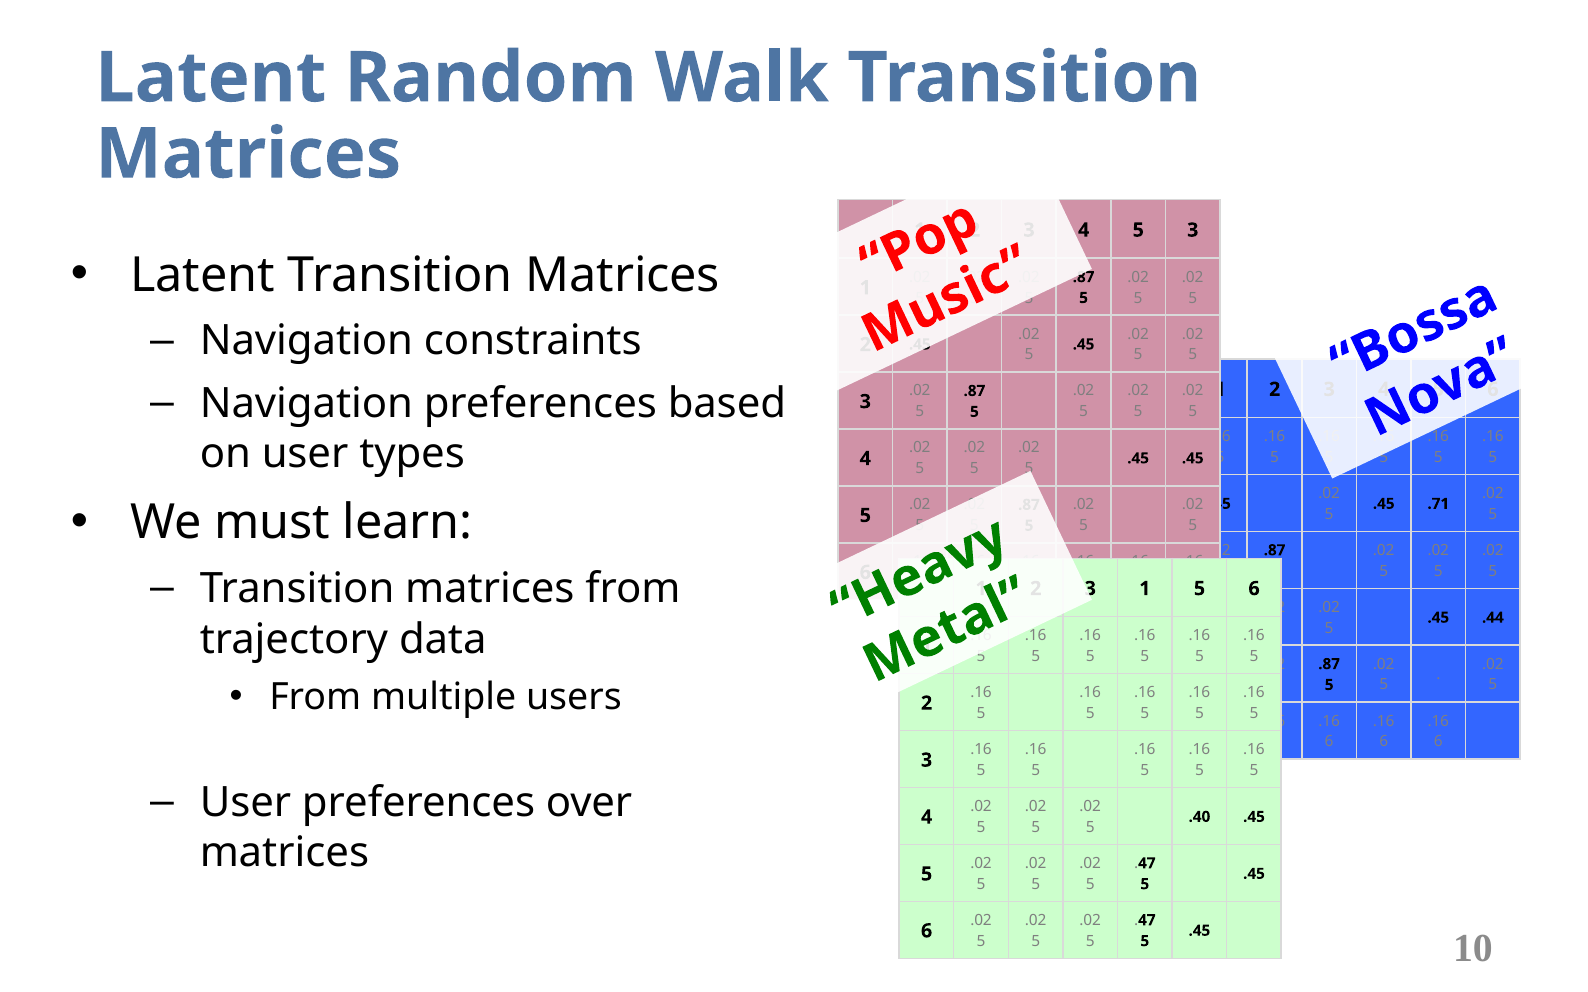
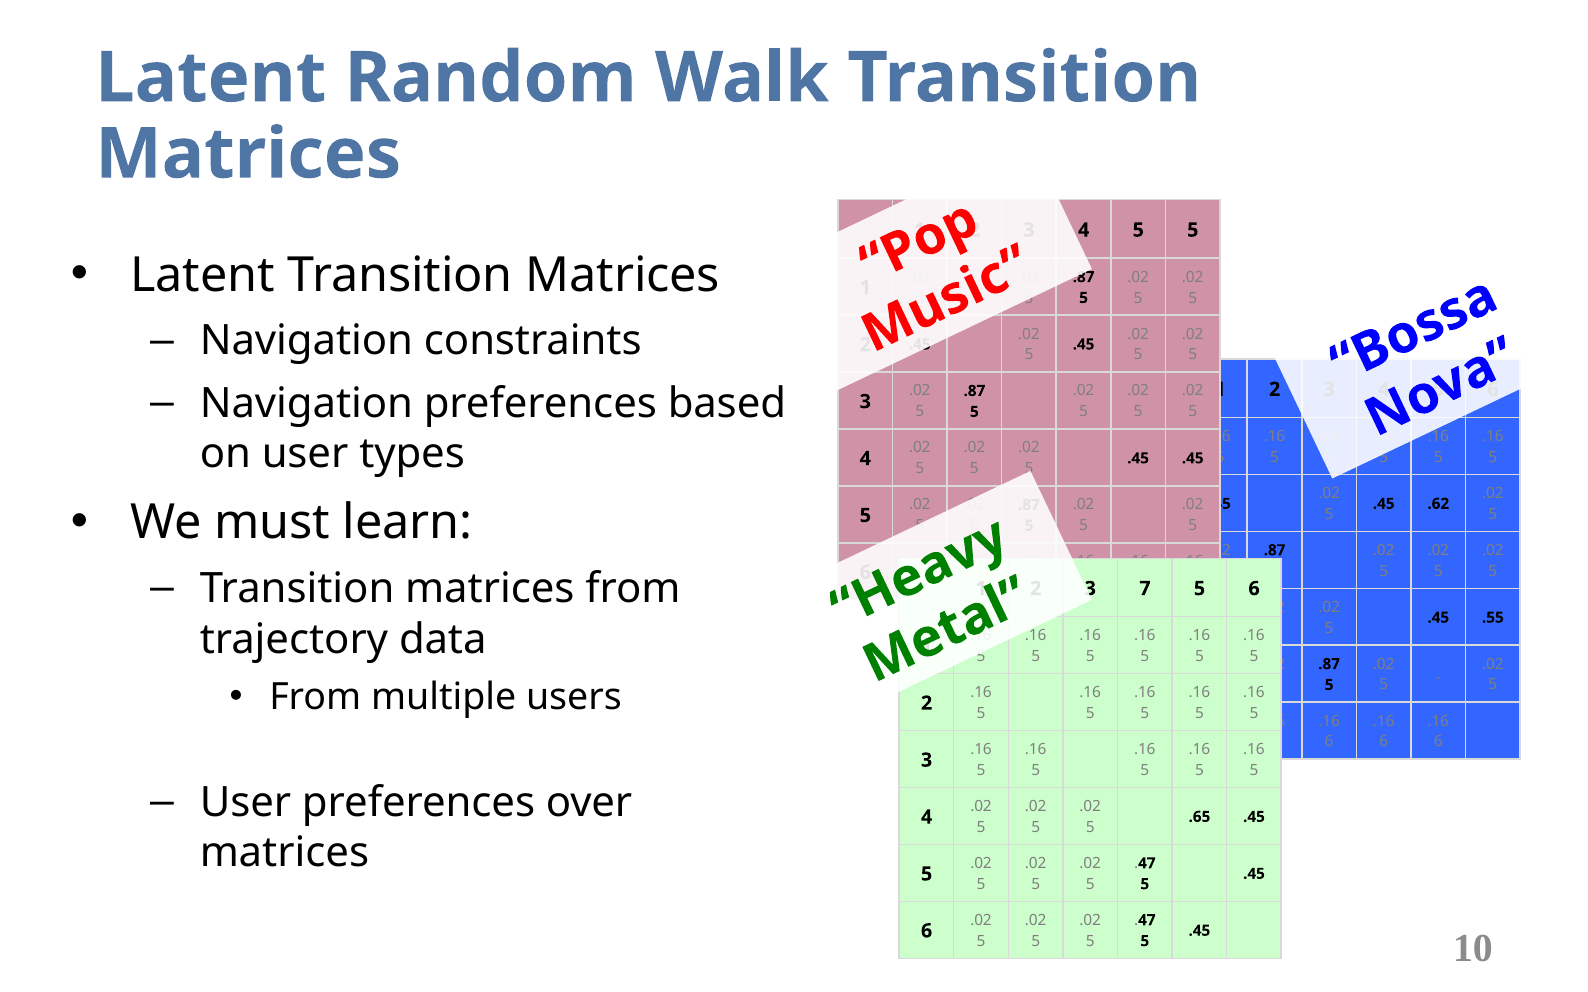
3: 3 -> 5 (1193, 230)
.71: .71 -> .62 (1438, 504)
1: 1 -> 7 (1145, 589)
.44: .44 -> .55 (1493, 618)
.40: .40 -> .65 (1199, 817)
